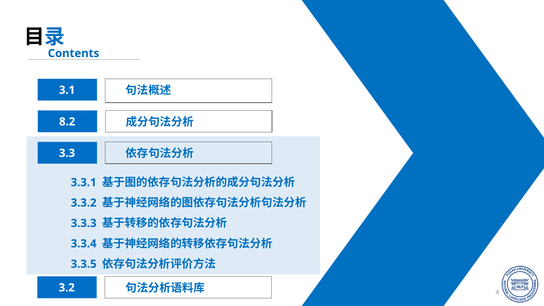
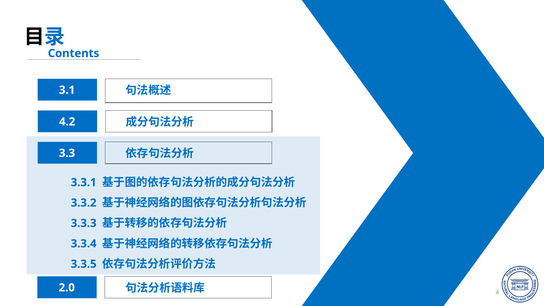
8.2: 8.2 -> 4.2 (67, 122)
3.2: 3.2 -> 2.0 (67, 288)
